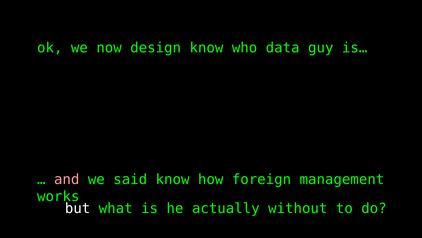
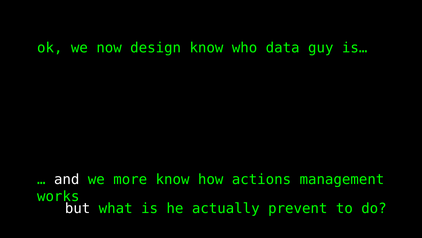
and colour: pink -> white (67, 179)
said: said -> more (130, 179)
foreign: foreign -> actions (261, 179)
without: without -> prevent (298, 208)
